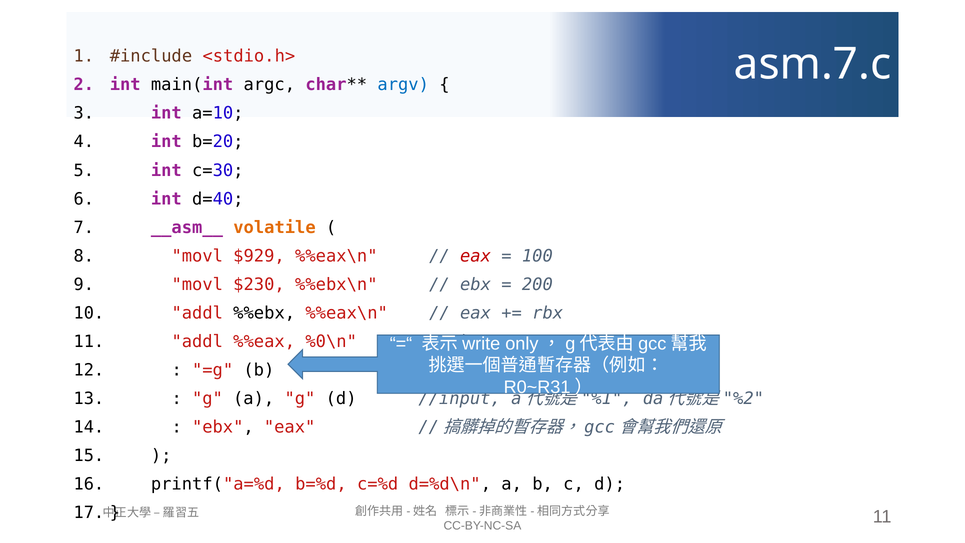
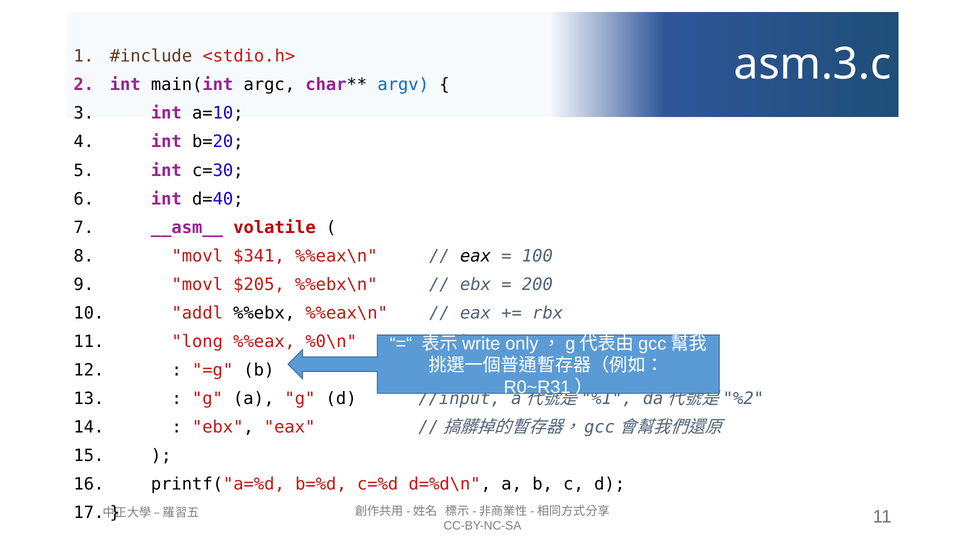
asm.7.c: asm.7.c -> asm.3.c (812, 64)
volatile colour: orange -> red (275, 227)
$929: $929 -> $341 (259, 256)
eax colour: red -> black (475, 256)
$230: $230 -> $205 (259, 284)
addl: addl -> long (197, 341)
